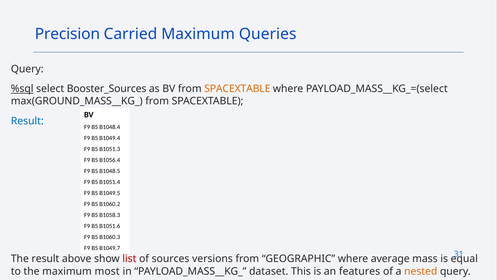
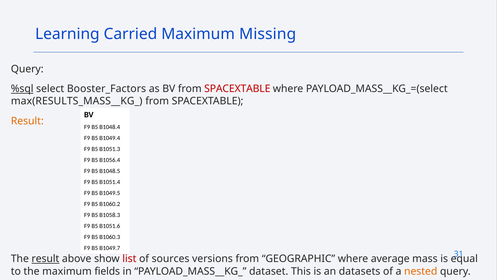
Precision: Precision -> Learning (67, 34)
Queries: Queries -> Missing (268, 34)
Booster_Sources: Booster_Sources -> Booster_Factors (107, 89)
SPACEXTABLE colour: orange -> red (237, 89)
max(GROUND_MASS__KG_: max(GROUND_MASS__KG_ -> max(RESULTS_MASS__KG_ (77, 101)
Result colour: blue -> orange (27, 121)
result underline: none -> present (45, 259)
most: most -> fields (107, 271)
features: features -> datasets (360, 271)
